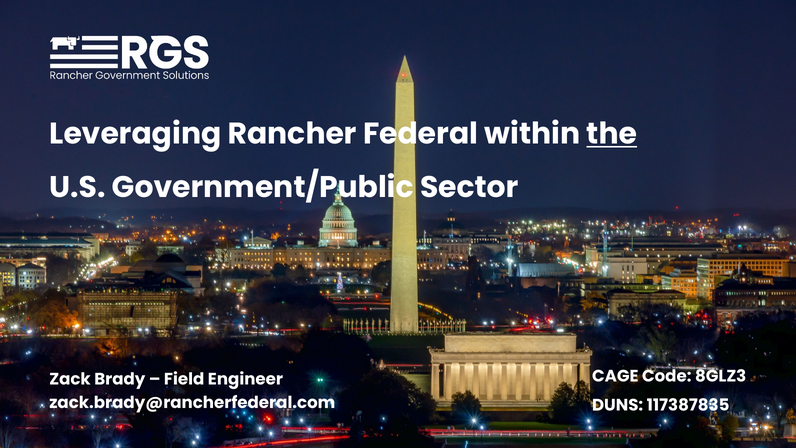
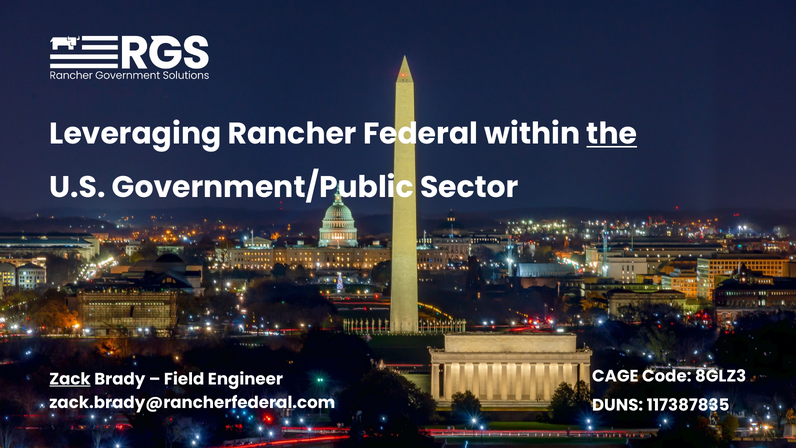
Zack underline: none -> present (70, 379)
